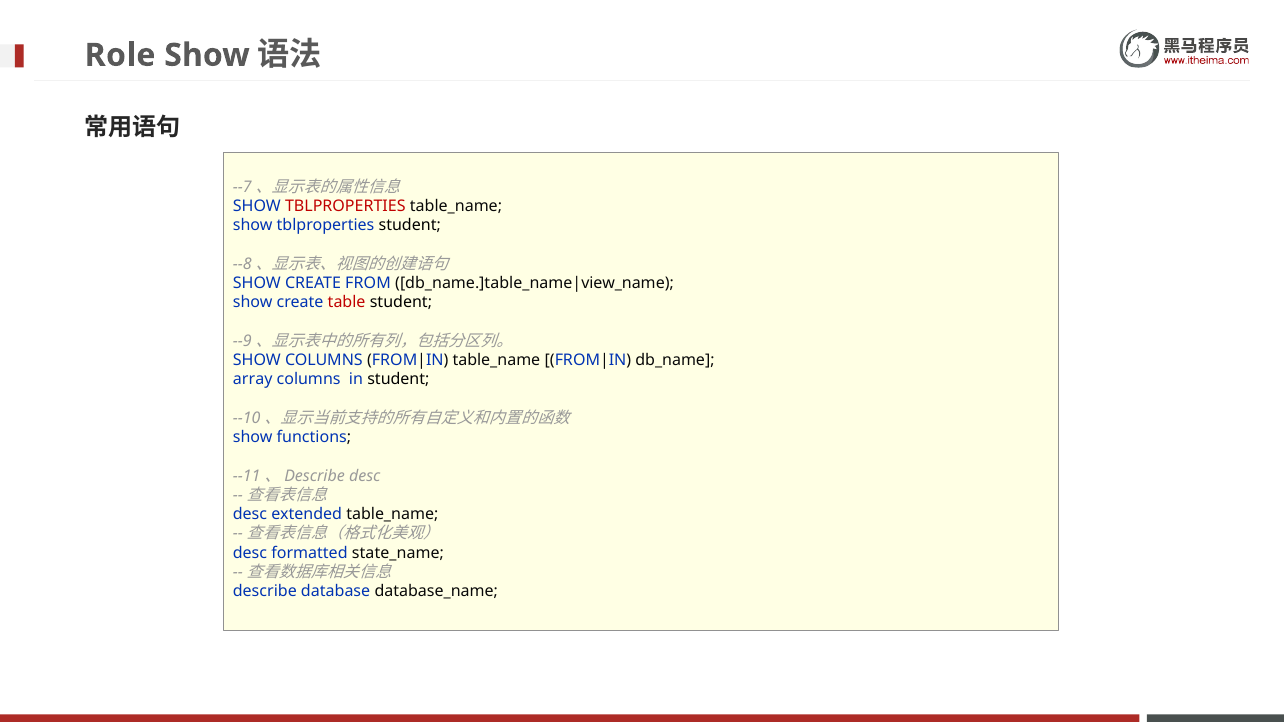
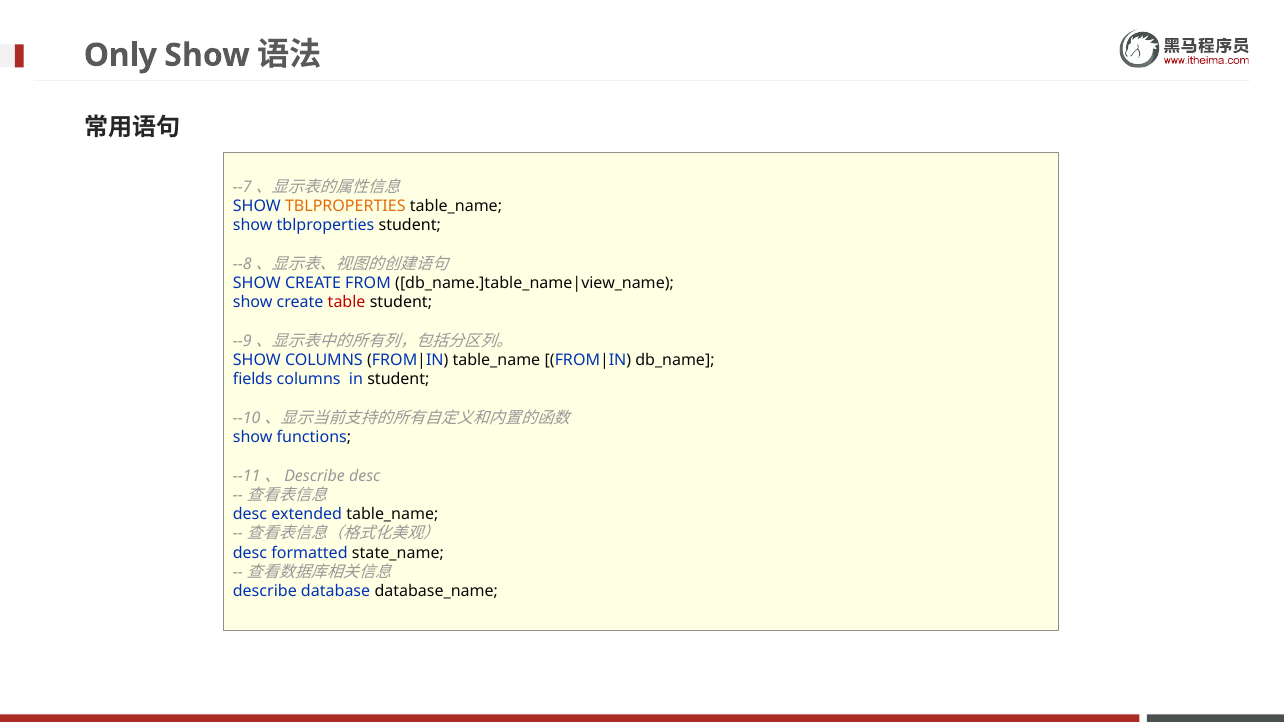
Role: Role -> Only (120, 55)
TBLPROPERTIES colour: red -> orange (345, 206)
array: array -> fields (253, 380)
